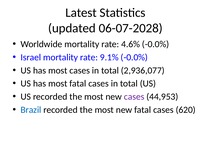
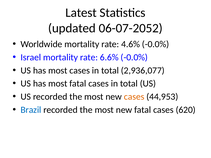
06-07-2028: 06-07-2028 -> 06-07-2052 (131, 28)
9.1%: 9.1% -> 6.6% (109, 57)
cases colour: purple -> orange (134, 97)
